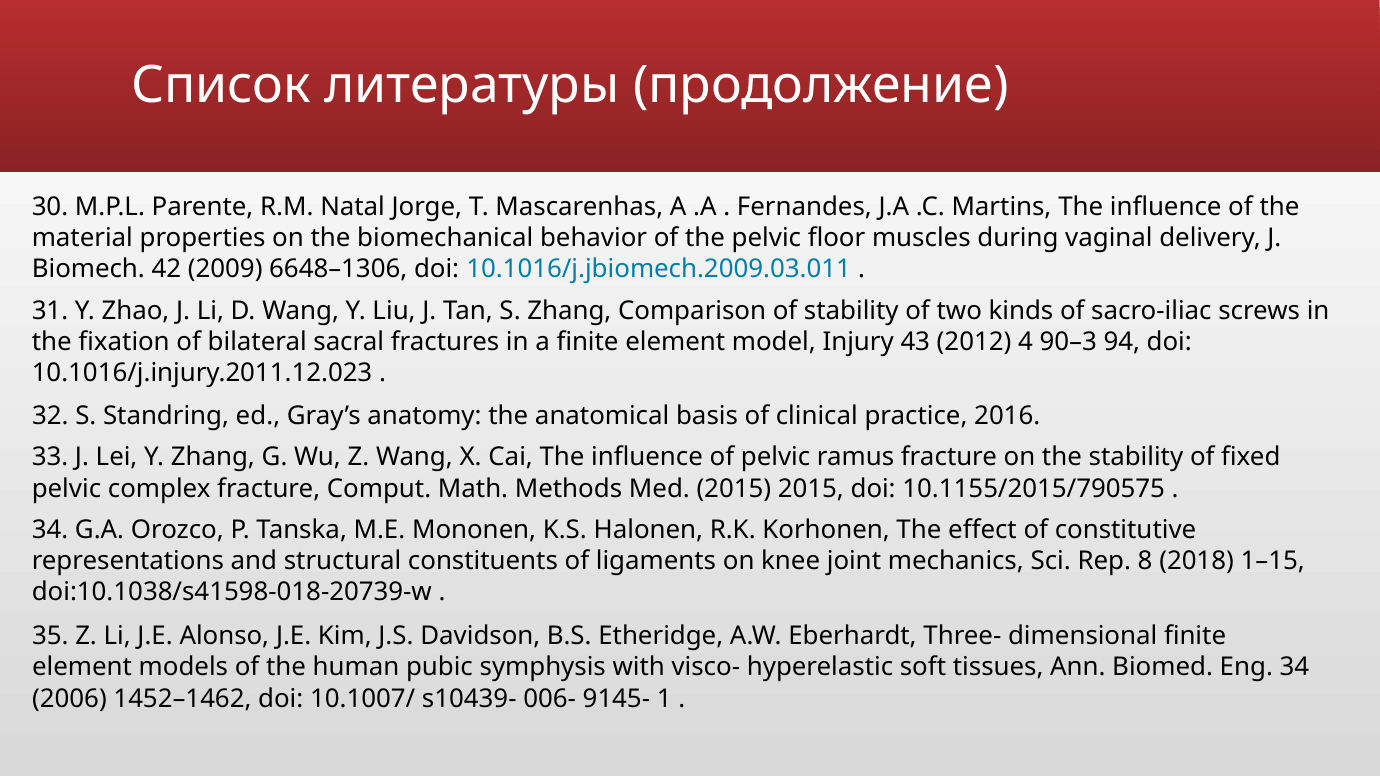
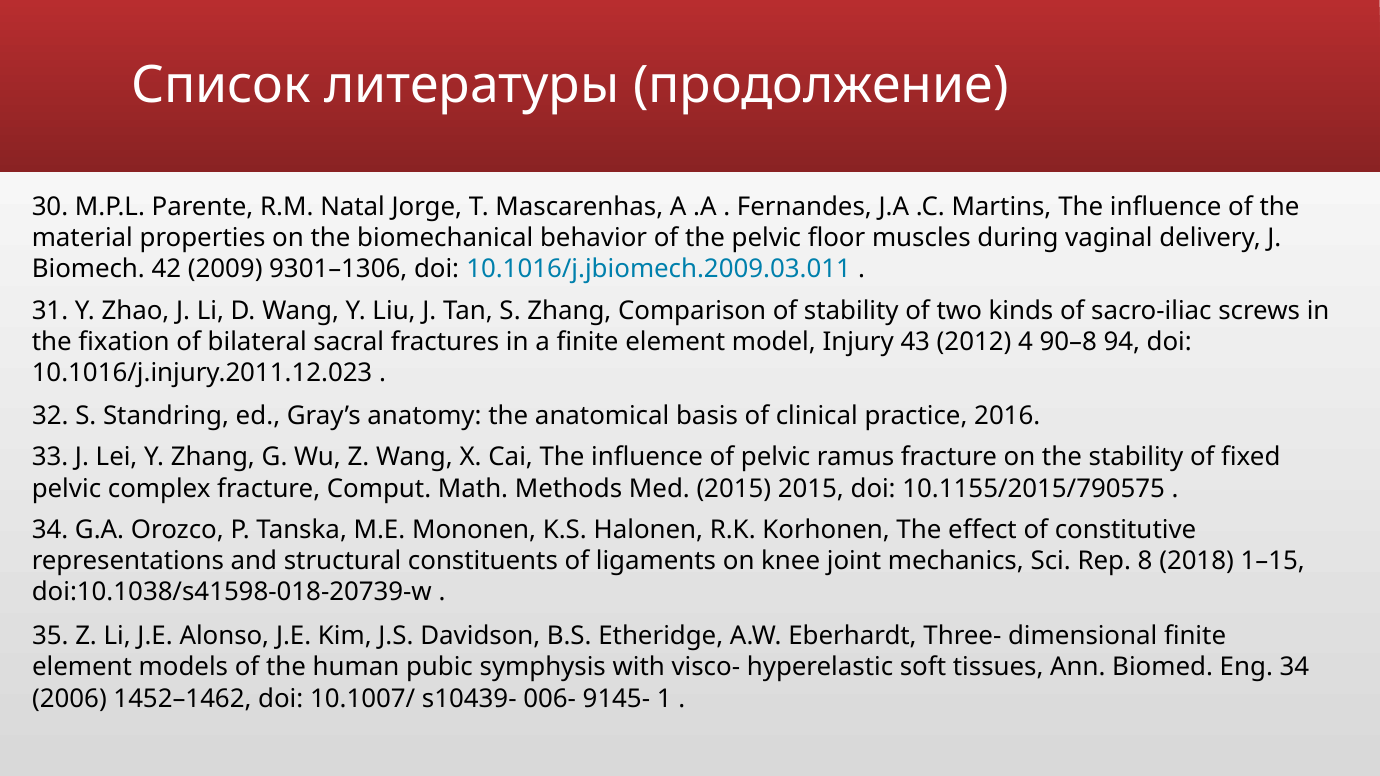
6648–1306: 6648–1306 -> 9301–1306 (338, 269)
90–3: 90–3 -> 90–8 (1068, 342)
